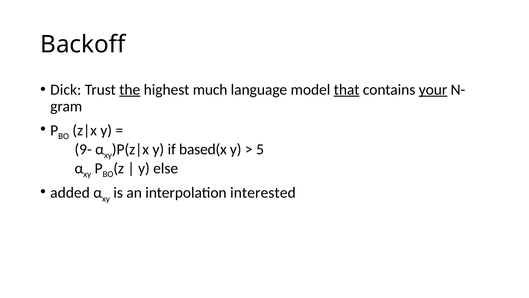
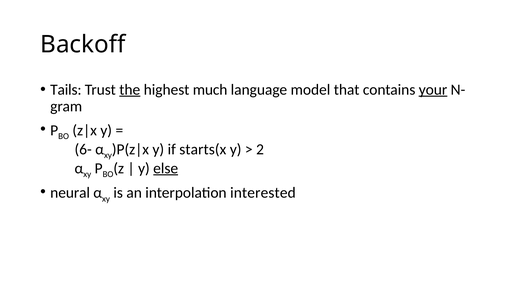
Dick: Dick -> Tails (66, 89)
that underline: present -> none (347, 89)
9-: 9- -> 6- (83, 149)
based(x: based(x -> starts(x (203, 149)
5: 5 -> 2 (260, 149)
else underline: none -> present (166, 168)
added: added -> neural (70, 193)
